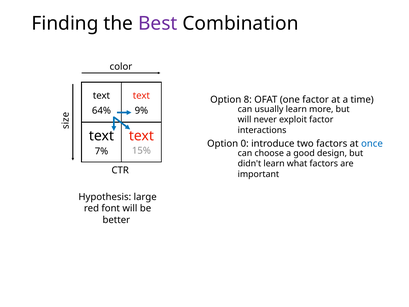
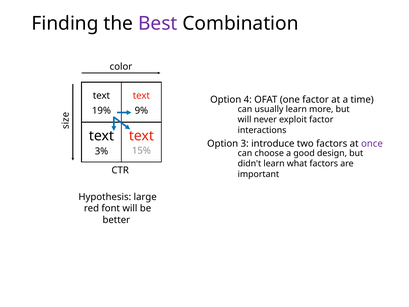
8: 8 -> 4 (248, 100)
64%: 64% -> 19% (101, 111)
0: 0 -> 3 (245, 143)
once colour: blue -> purple (372, 143)
7%: 7% -> 3% (101, 151)
